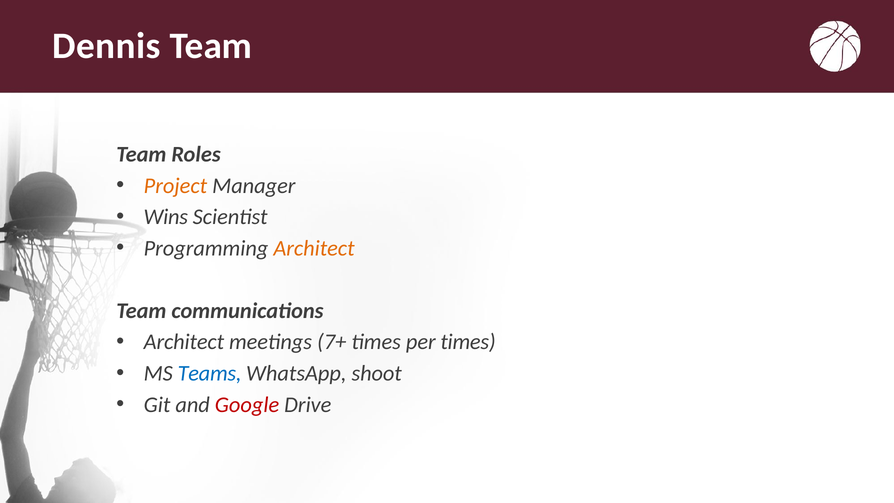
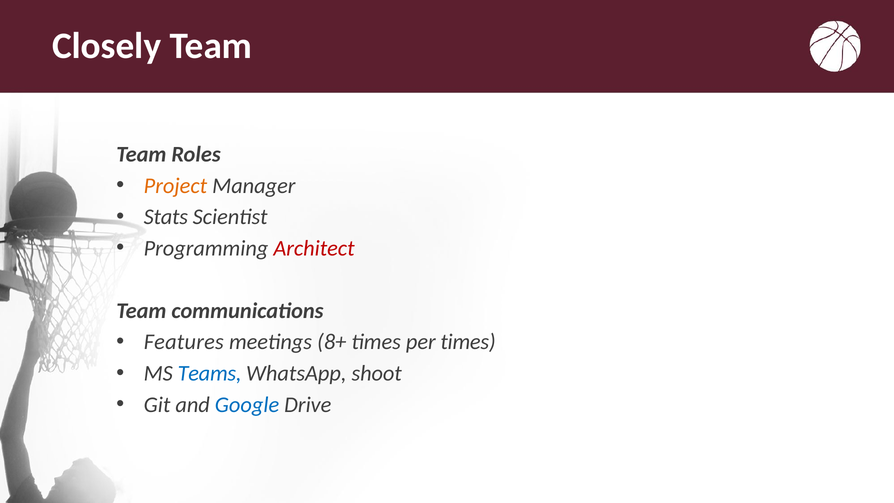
Dennis: Dennis -> Closely (107, 46)
Wins: Wins -> Stats (166, 217)
Architect colour: orange -> red (314, 248)
Architect: Architect -> Features (184, 342)
7+: 7+ -> 8+ (332, 342)
Google colour: red -> blue (247, 405)
